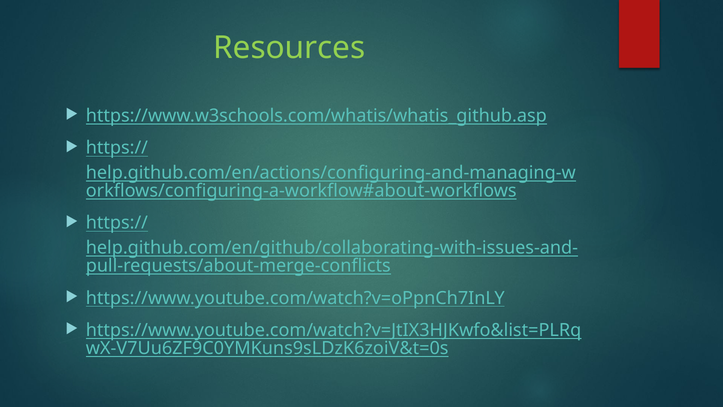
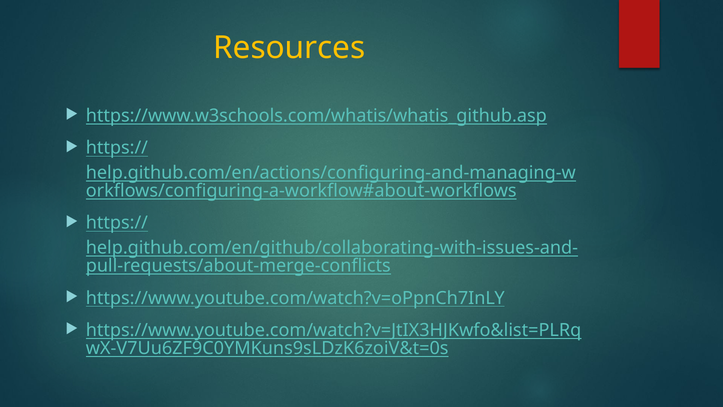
Resources colour: light green -> yellow (289, 48)
